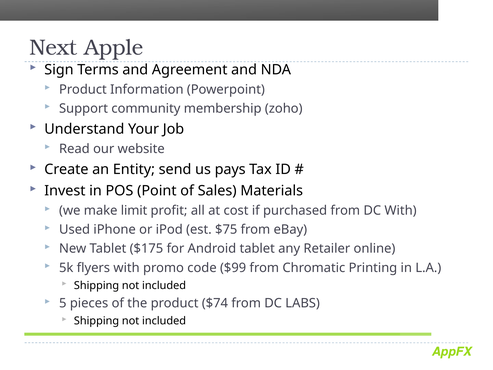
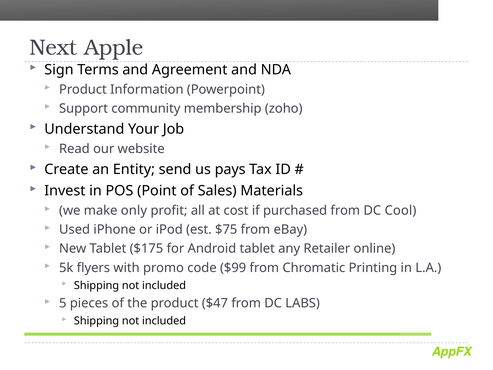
limit: limit -> only (134, 210)
DC With: With -> Cool (400, 210)
$74: $74 -> $47 (215, 303)
